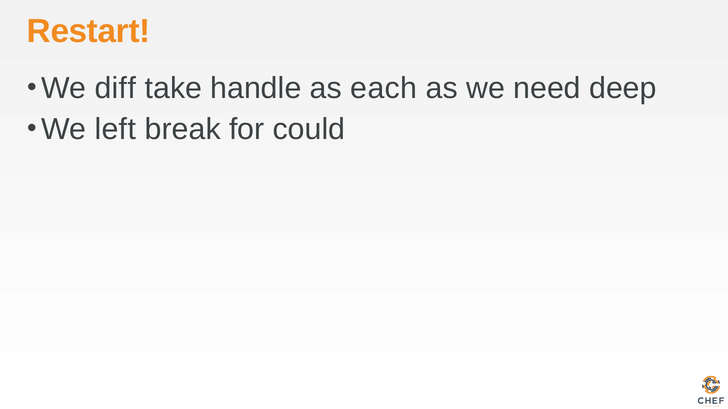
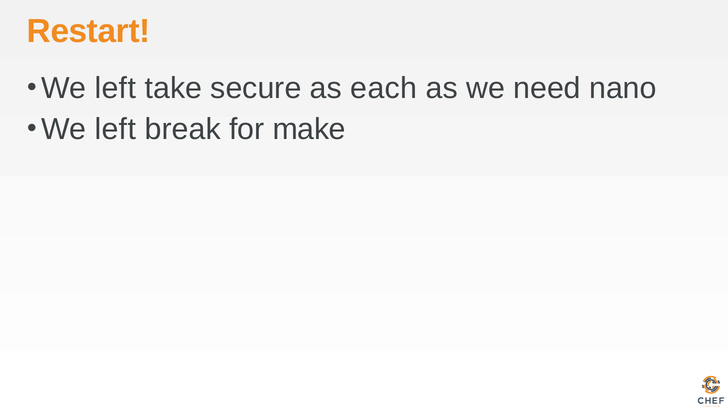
diff: diff -> left (115, 89)
handle: handle -> secure (256, 89)
deep: deep -> nano (623, 89)
could: could -> make (309, 130)
